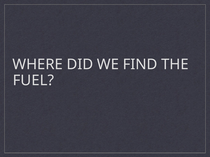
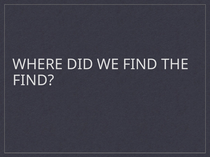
FUEL: FUEL -> FIND (33, 81)
